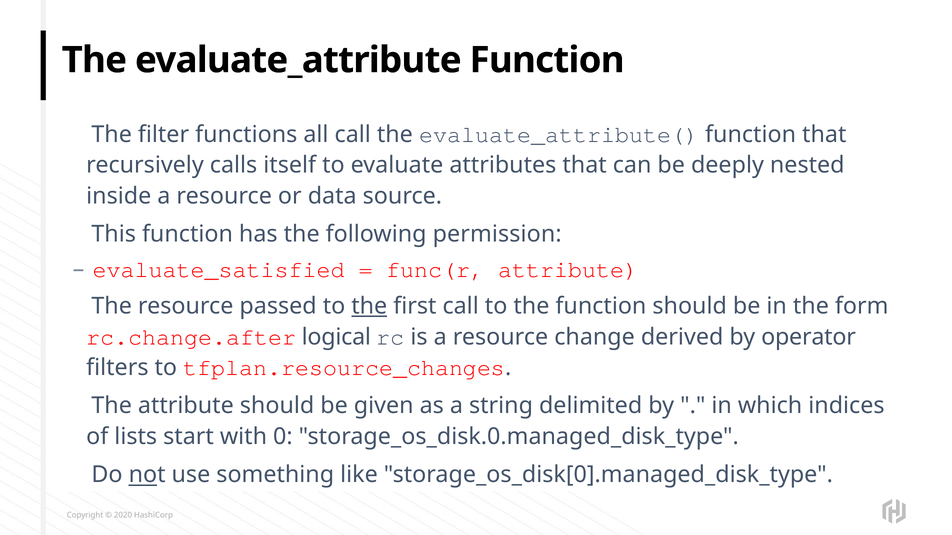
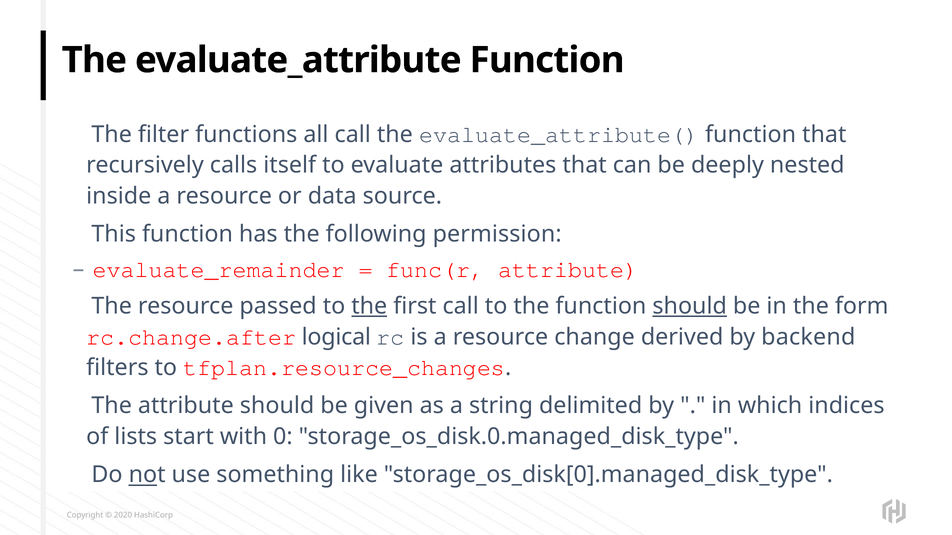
evaluate_satisfied: evaluate_satisfied -> evaluate_remainder (219, 270)
should underline: none -> present (690, 306)
operator: operator -> backend (808, 337)
